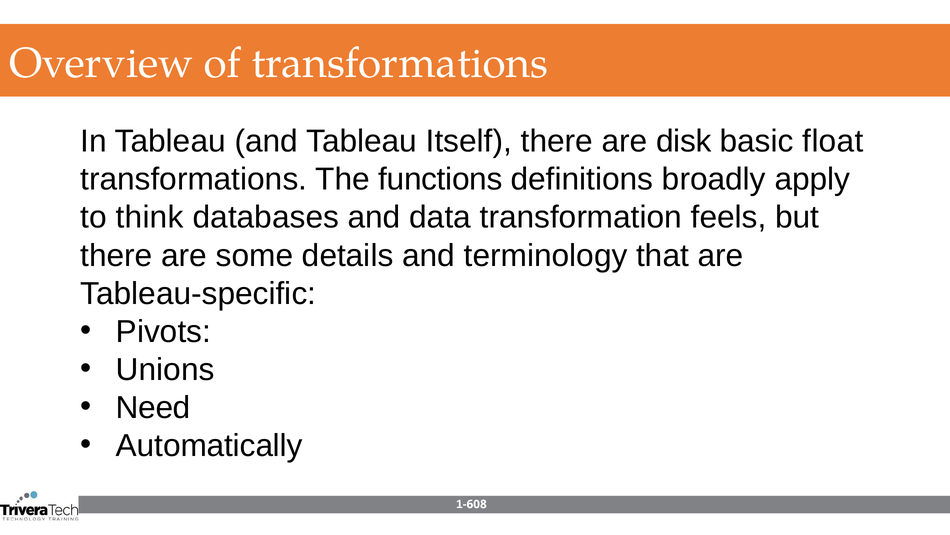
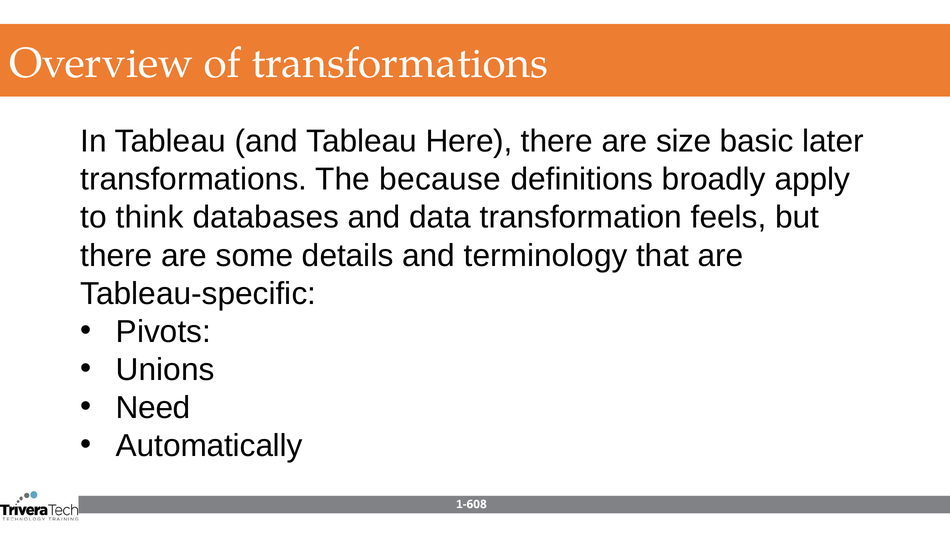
Itself: Itself -> Here (469, 141)
disk: disk -> size (684, 141)
float: float -> later (833, 141)
functions: functions -> because (440, 179)
